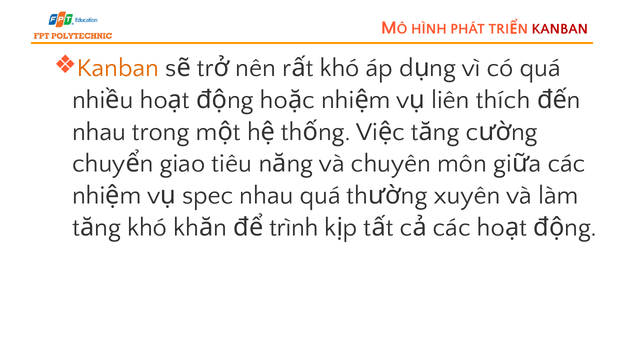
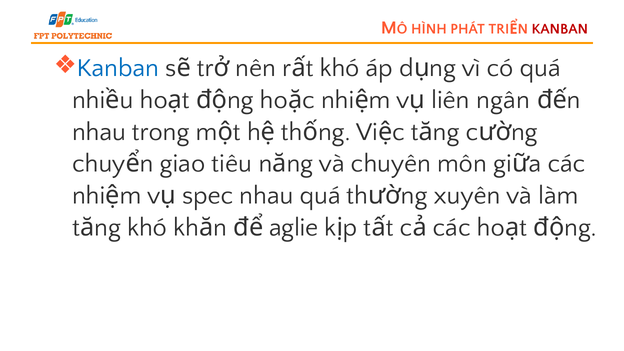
Kanban colour: orange -> blue (118, 68)
thích: thích -> ngân (503, 100)
trình: trình -> aglie (294, 227)
